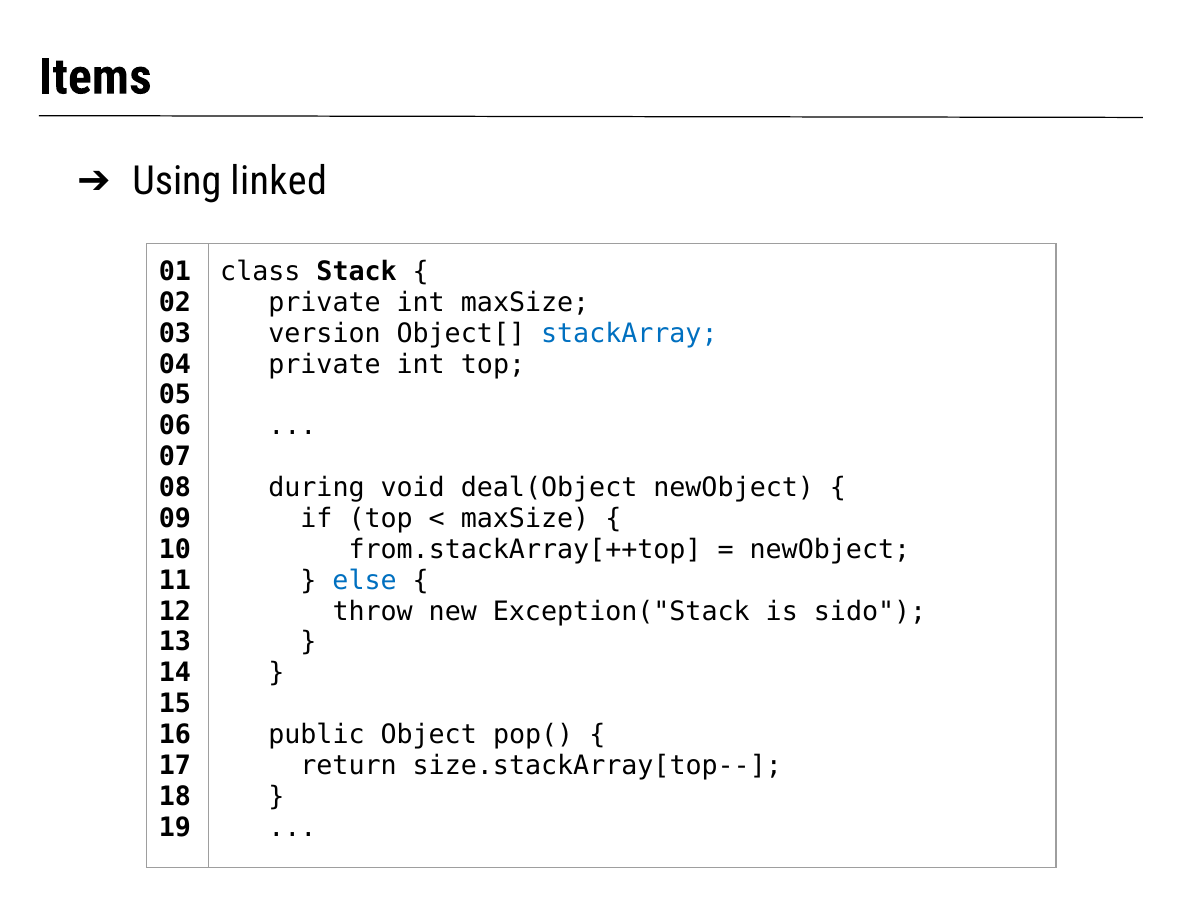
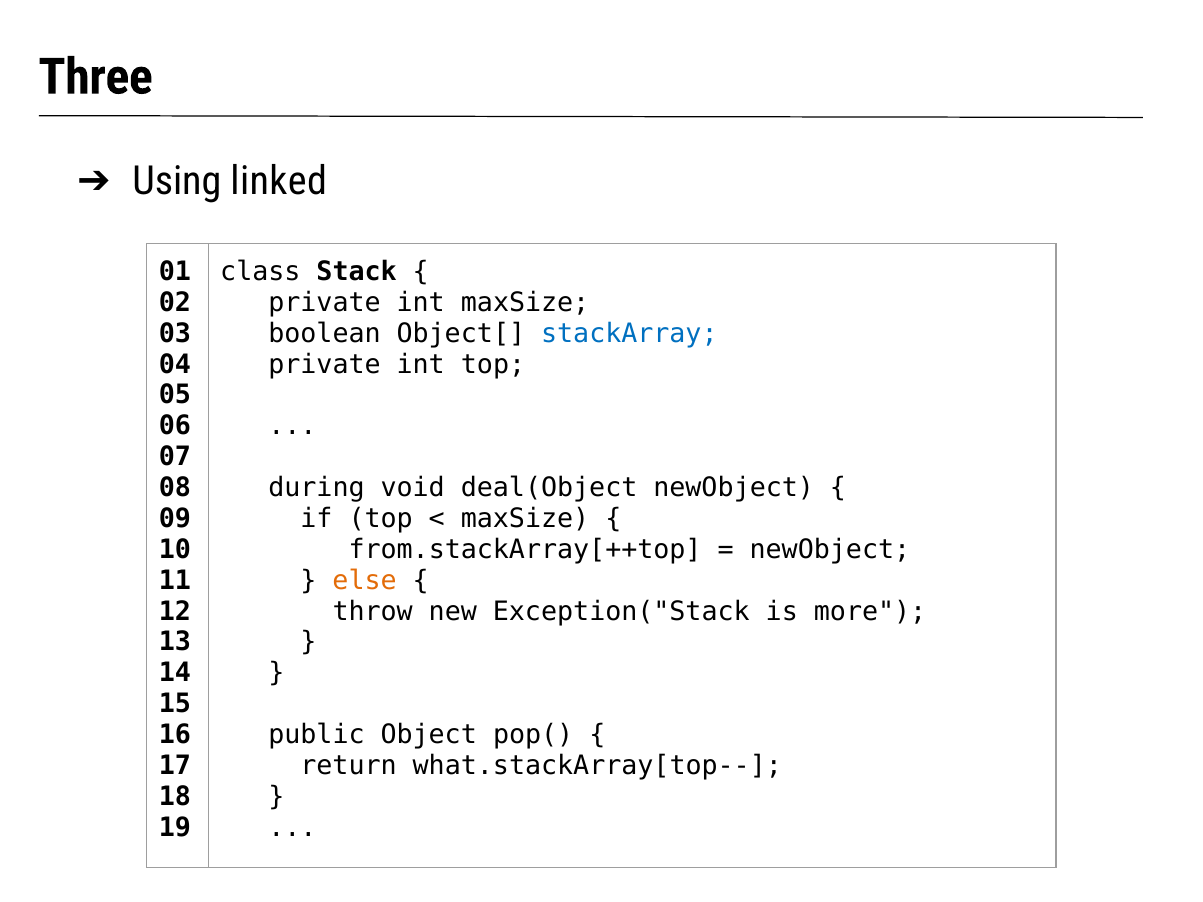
Items: Items -> Three (96, 77)
version: version -> boolean (325, 333)
else colour: blue -> orange (365, 581)
sido: sido -> more (870, 611)
size.stackArray[top--: size.stackArray[top-- -> what.stackArray[top-- (597, 766)
